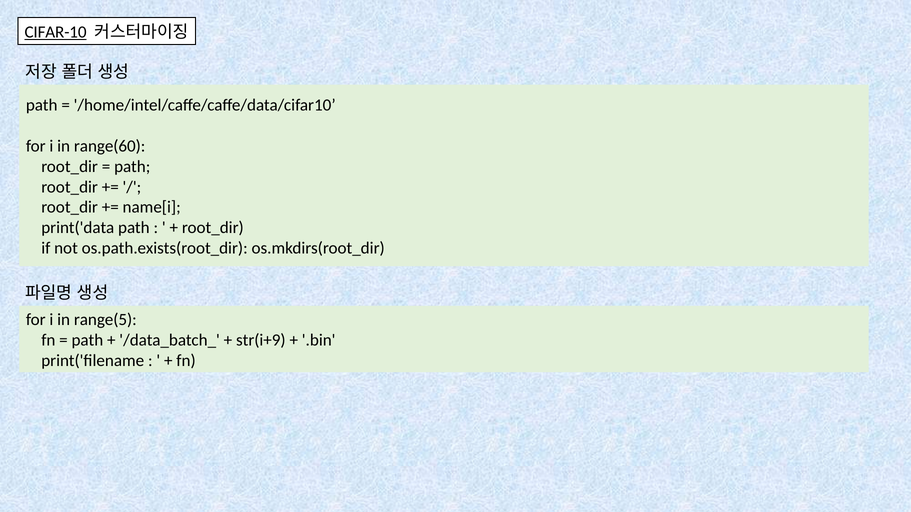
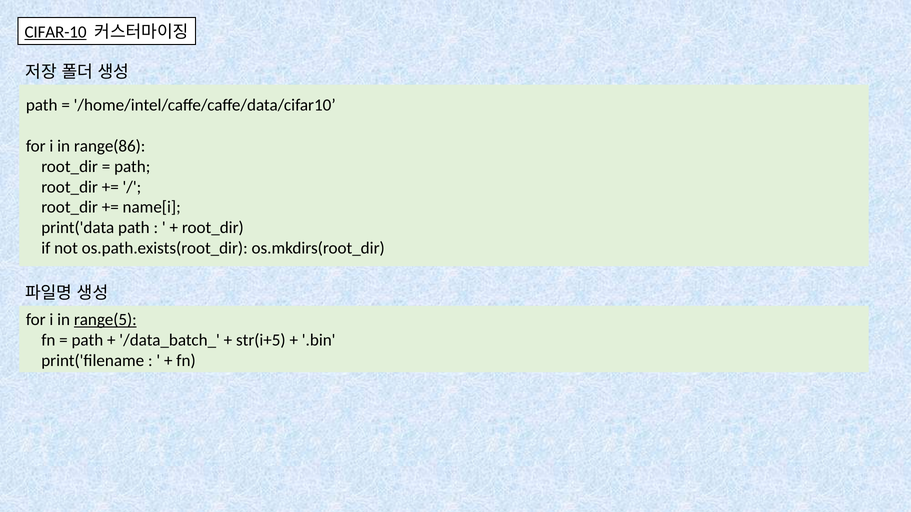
range(60: range(60 -> range(86 (110, 146)
range(5 underline: none -> present (105, 320)
str(i+9: str(i+9 -> str(i+5 (261, 340)
